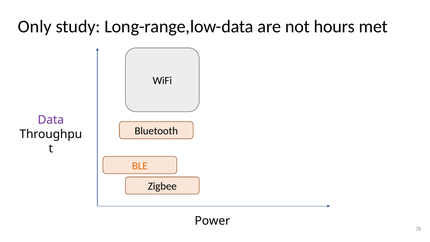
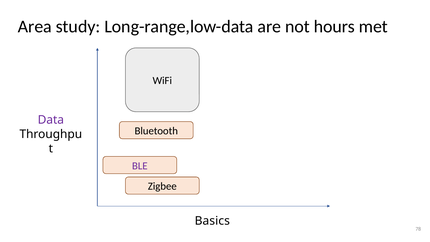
Only: Only -> Area (35, 27)
BLE colour: orange -> purple (140, 166)
Power: Power -> Basics (212, 221)
